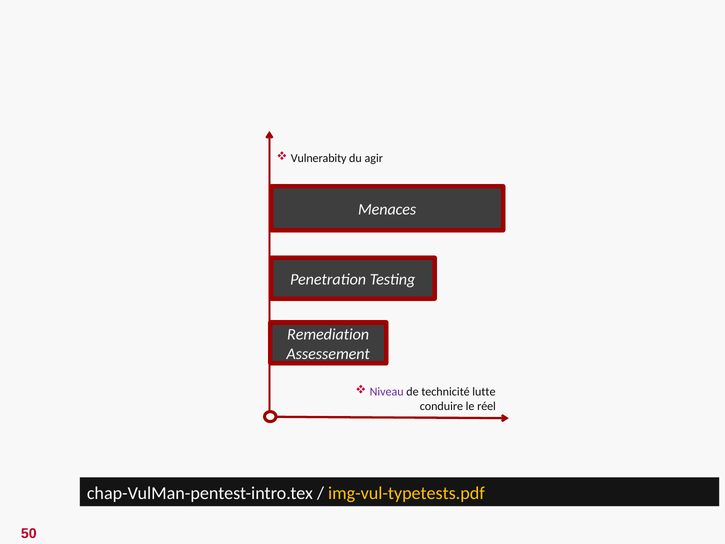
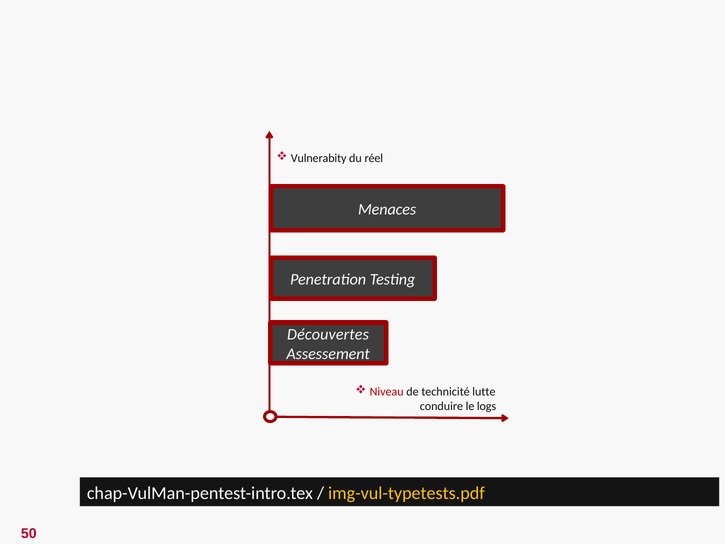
agir: agir -> réel (374, 158)
Remediation: Remediation -> Découvertes (328, 334)
Niveau colour: purple -> red (387, 391)
réel: réel -> logs (487, 406)
